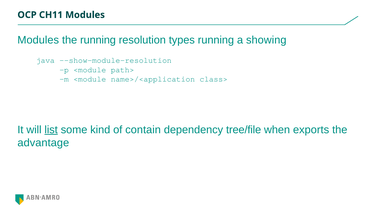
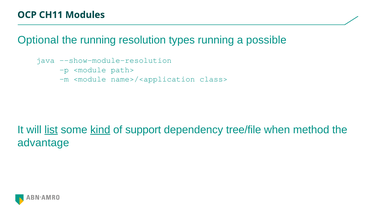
Modules: Modules -> Optional (38, 40)
showing: showing -> possible (266, 40)
kind underline: none -> present (100, 130)
contain: contain -> support (143, 130)
exports: exports -> method (311, 130)
